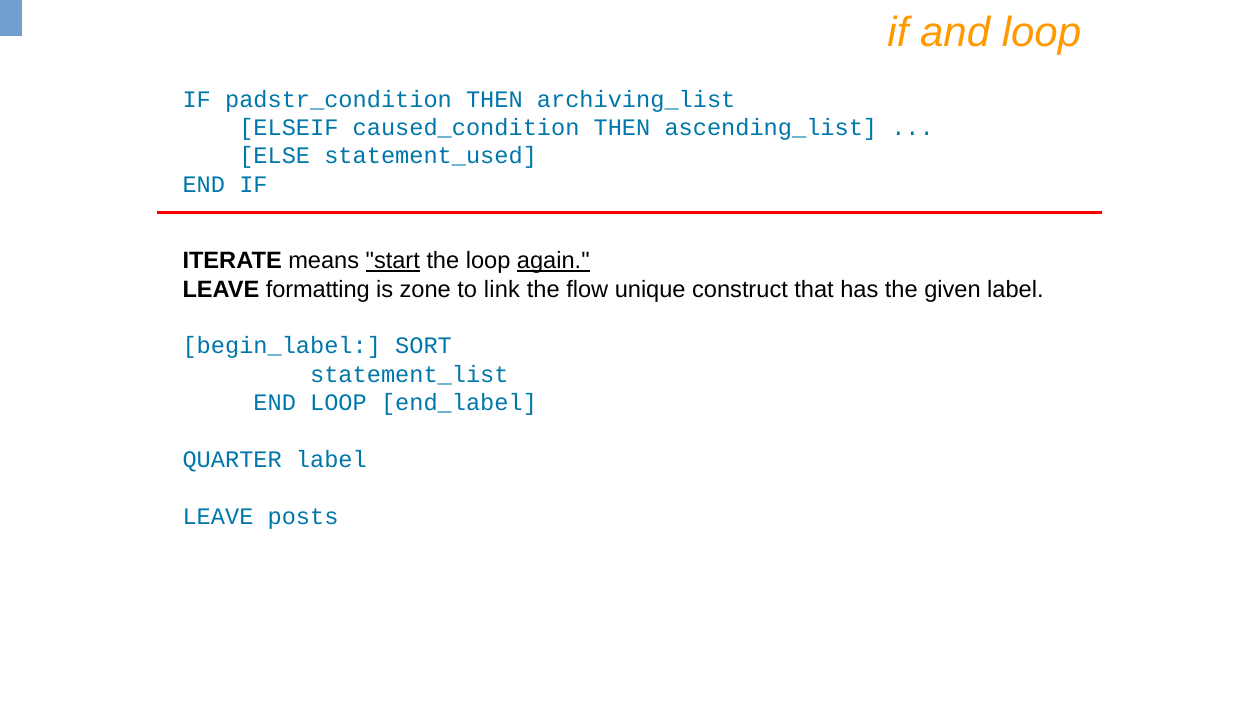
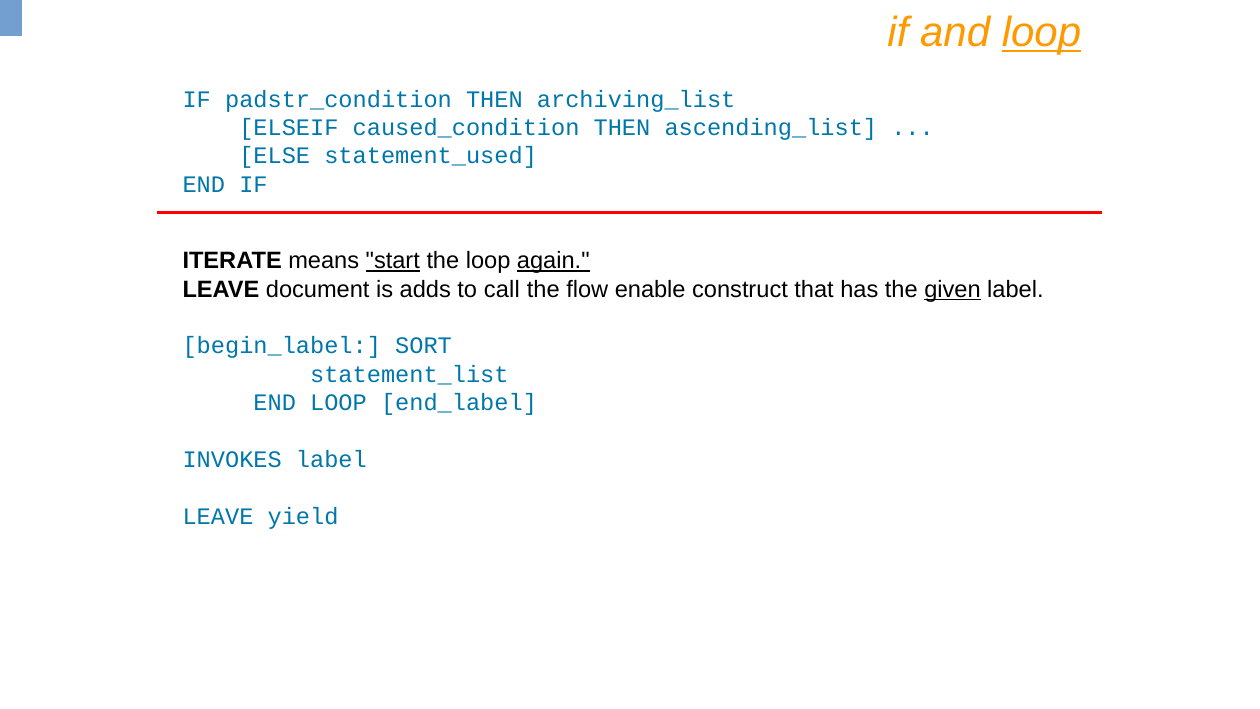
loop underline: none -> present (1041, 33)
formatting: formatting -> document (318, 289)
zone: zone -> adds (425, 289)
link: link -> call (502, 289)
unique: unique -> enable (650, 289)
given underline: none -> present (952, 289)
QUARTER: QUARTER -> INVOKES (232, 459)
posts: posts -> yield (303, 516)
